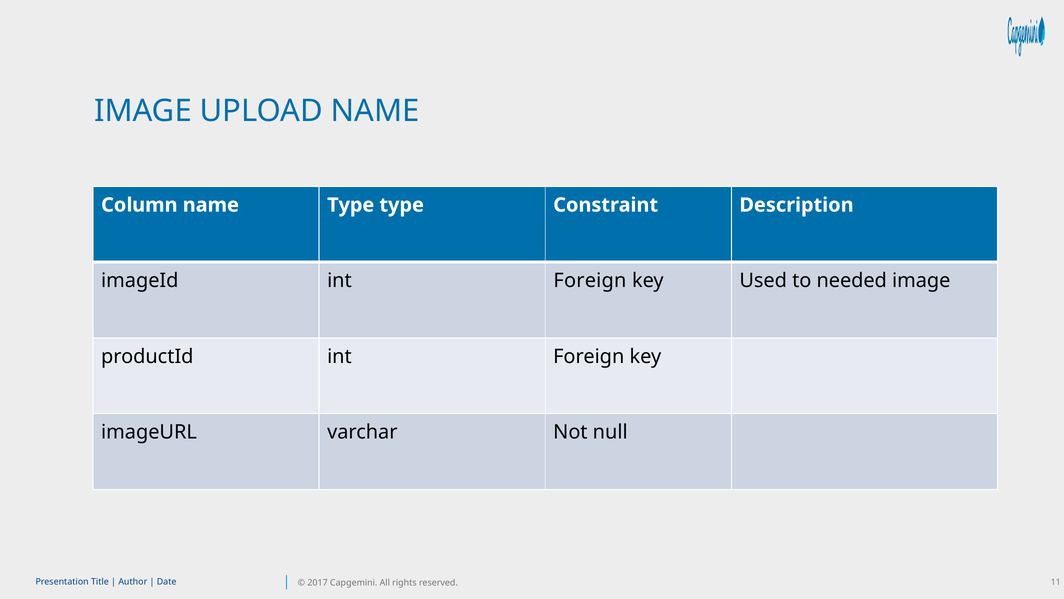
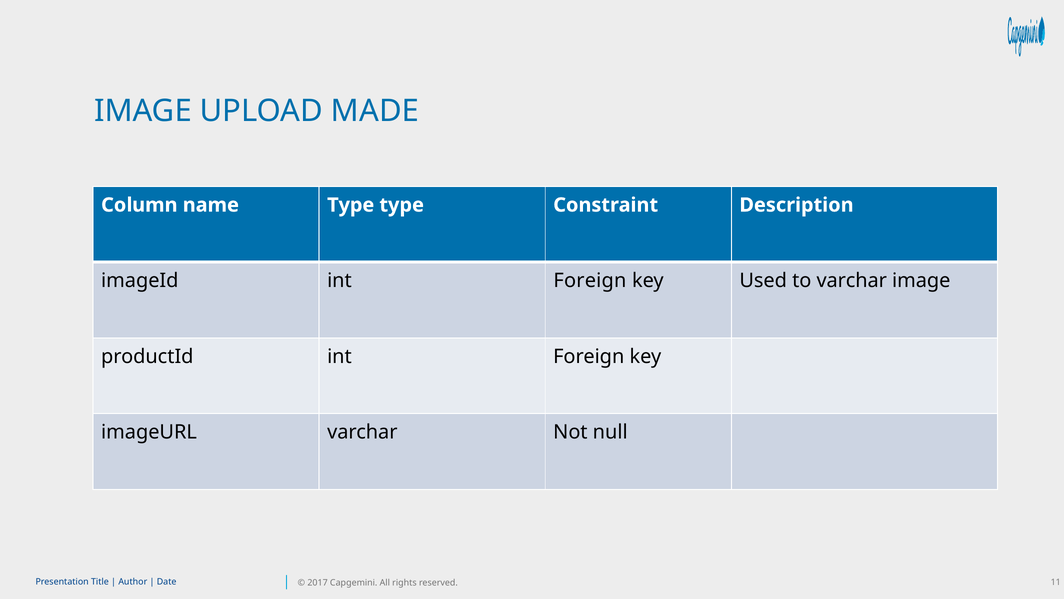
UPLOAD NAME: NAME -> MADE (375, 111)
to needed: needed -> varchar (852, 281)
